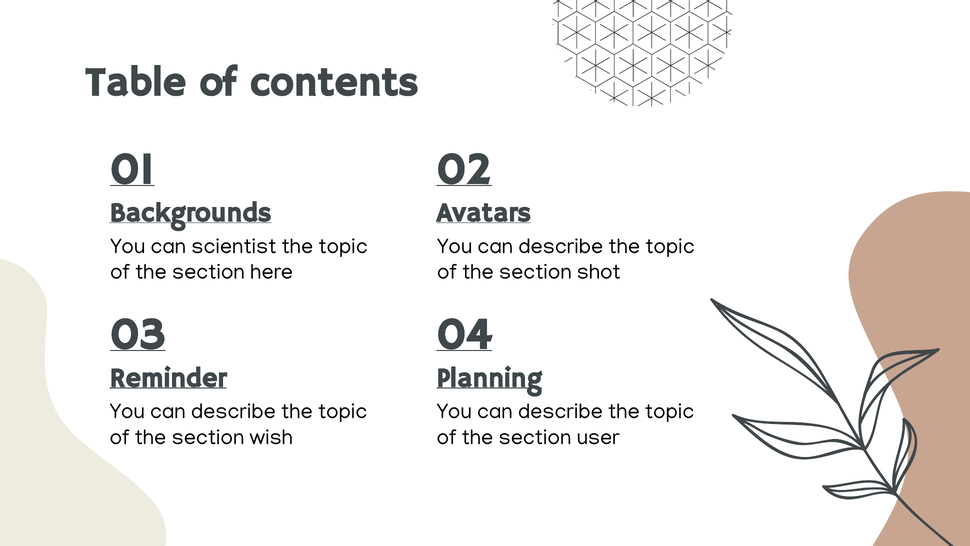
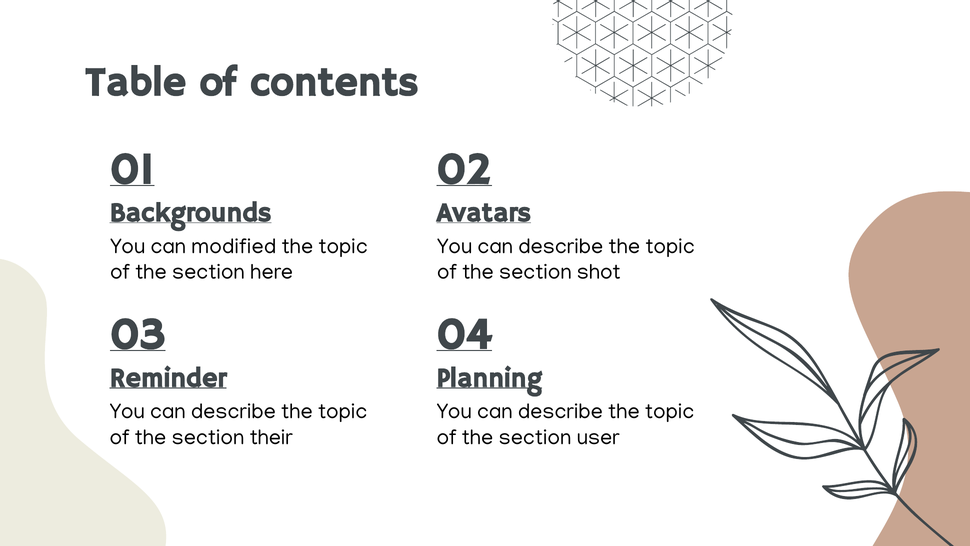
scientist: scientist -> modified (234, 246)
wish: wish -> their (271, 437)
